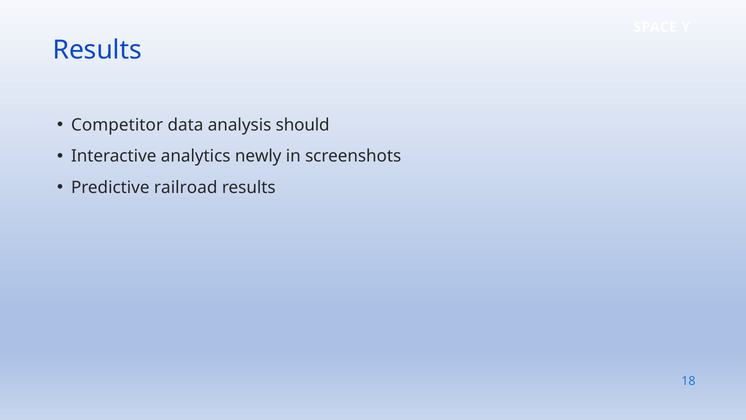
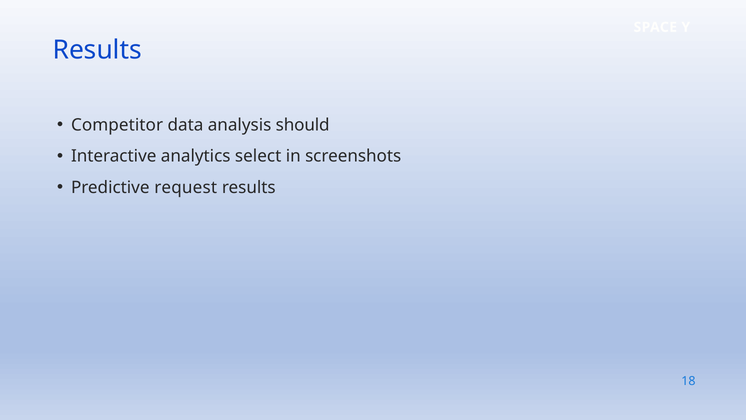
newly: newly -> select (258, 156)
railroad: railroad -> request (186, 188)
